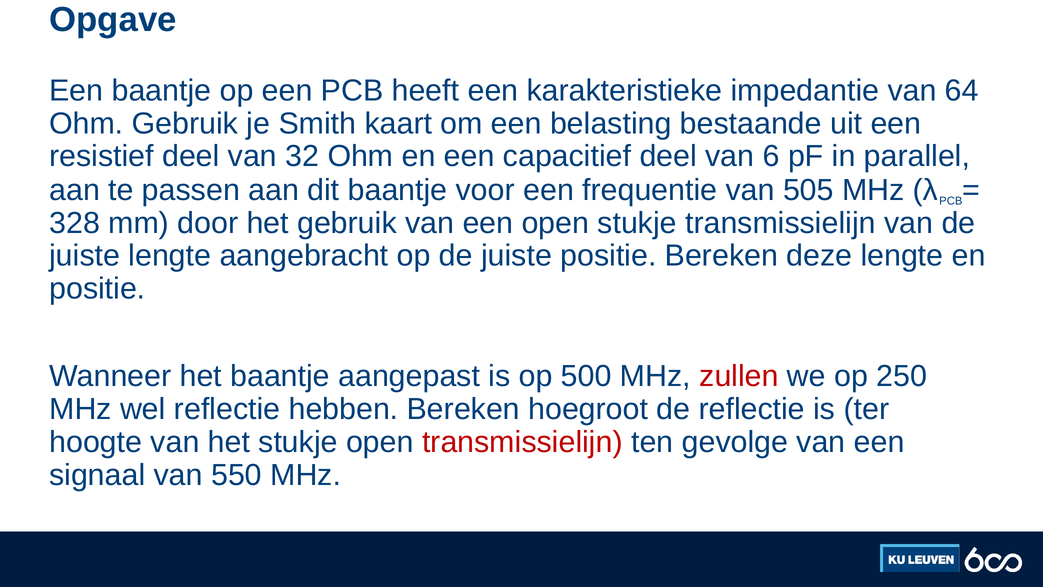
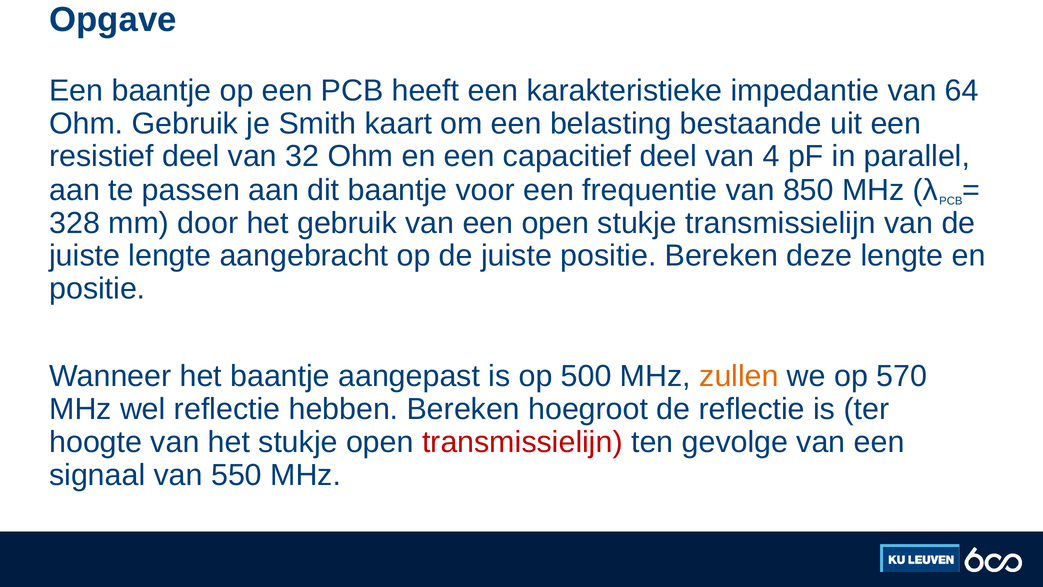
6: 6 -> 4 (771, 156)
505: 505 -> 850 (808, 190)
zullen colour: red -> orange (739, 376)
250: 250 -> 570 (902, 376)
